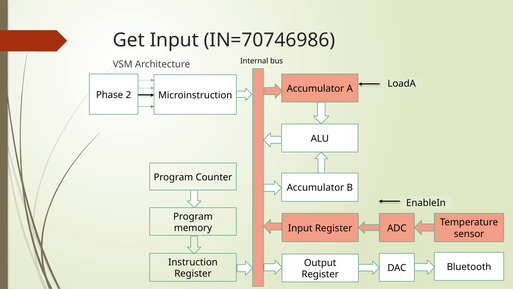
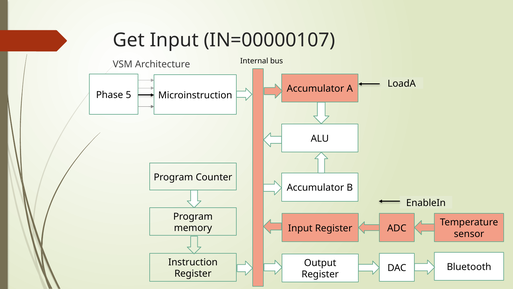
IN=70746986: IN=70746986 -> IN=00000107 (270, 40)
2: 2 -> 5 (128, 95)
